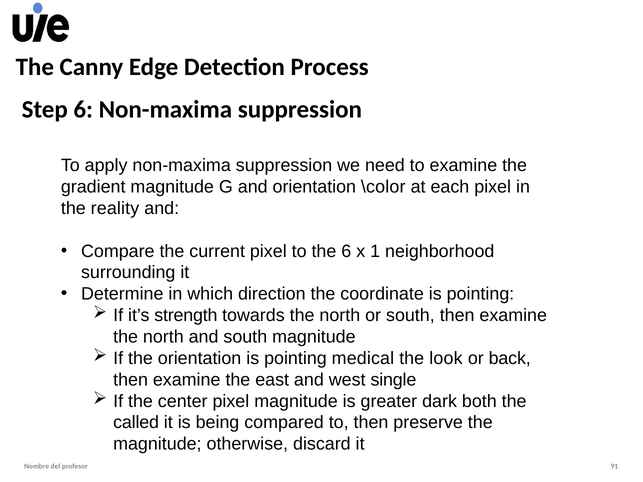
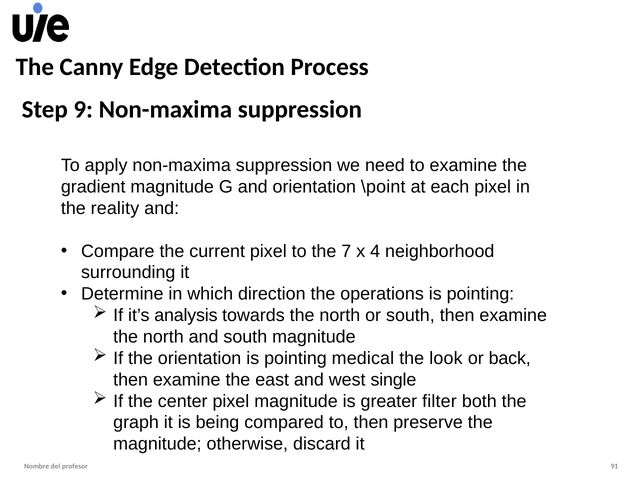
Step 6: 6 -> 9 (83, 109)
\color: \color -> \point (383, 187)
the 6: 6 -> 7 (346, 251)
1: 1 -> 4 (375, 251)
coordinate: coordinate -> operations (382, 294)
strength: strength -> analysis (186, 316)
dark: dark -> filter (439, 401)
called: called -> graph (136, 423)
